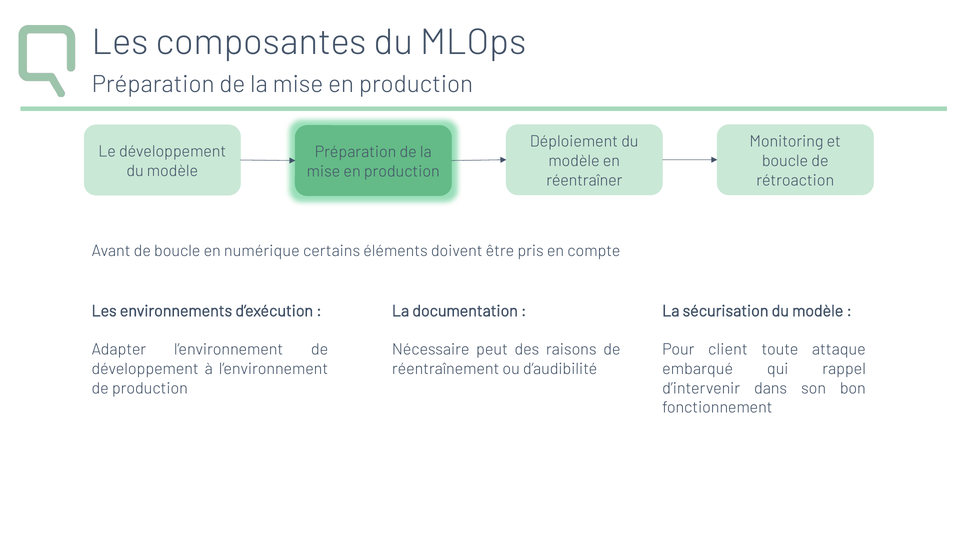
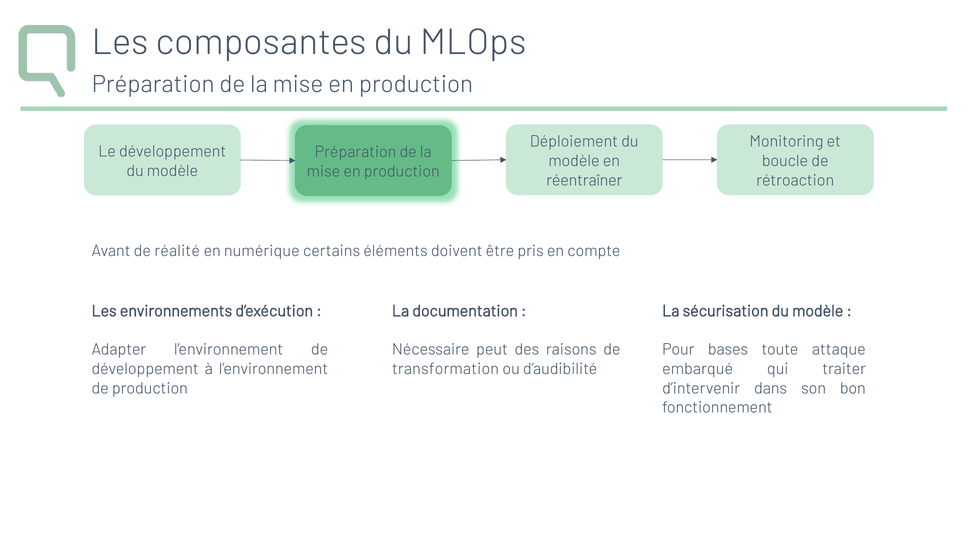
de boucle: boucle -> réalité (177, 251)
client: client -> bases (728, 350)
réentraînement: réentraînement -> transformation (446, 369)
rappel: rappel -> traiter (844, 369)
